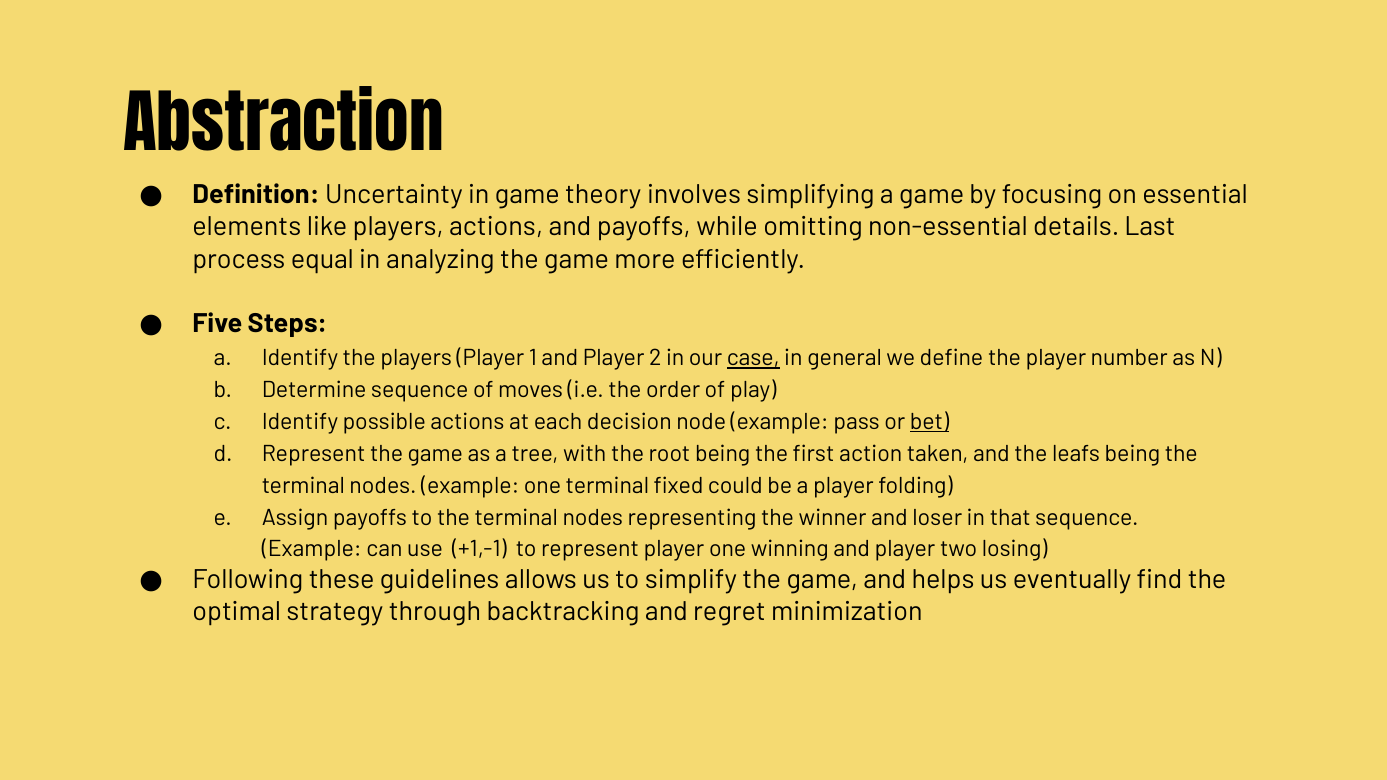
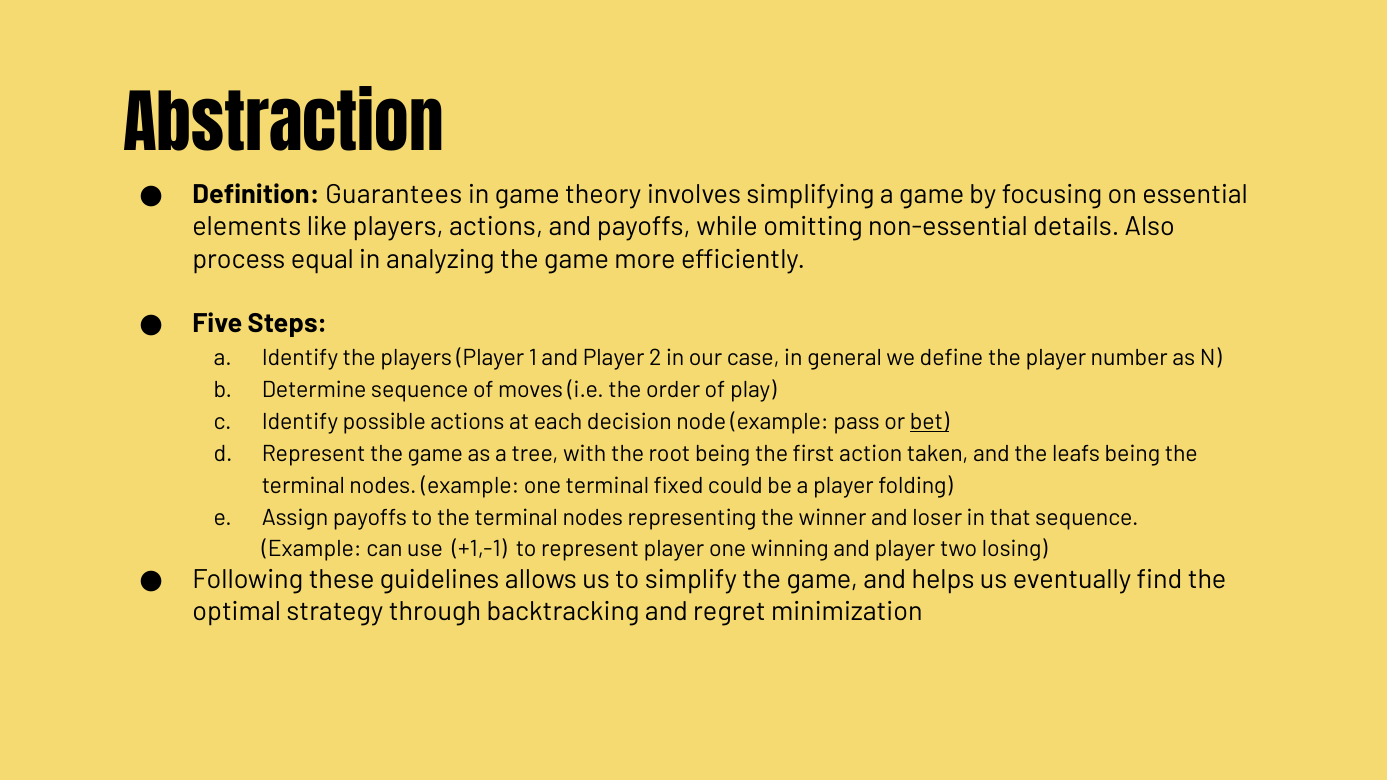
Uncertainty: Uncertainty -> Guarantees (394, 195)
Last: Last -> Also (1150, 227)
case underline: present -> none (753, 358)
